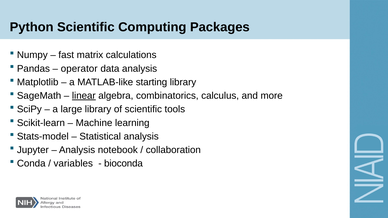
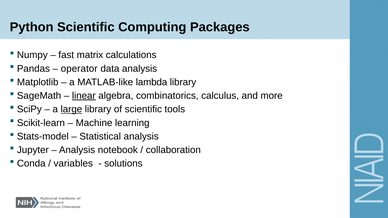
starting: starting -> lambda (152, 82)
large underline: none -> present (71, 109)
bioconda: bioconda -> solutions (123, 164)
